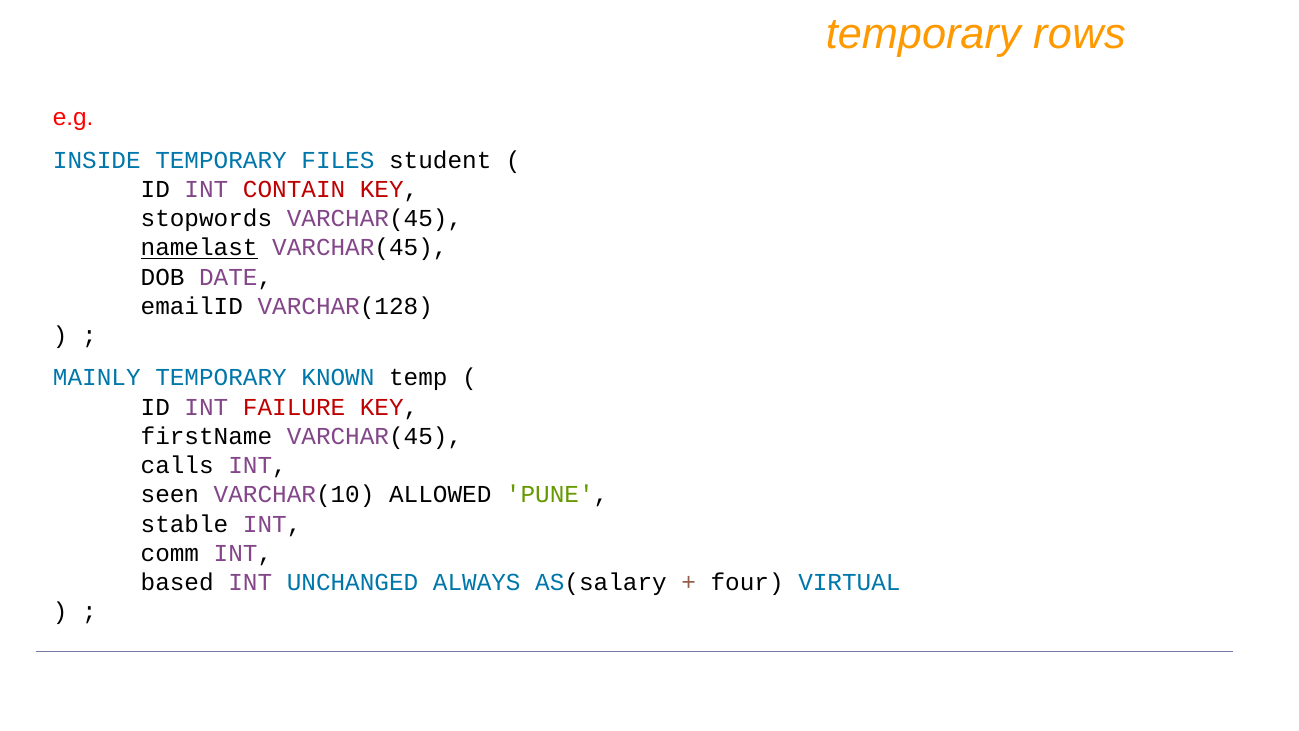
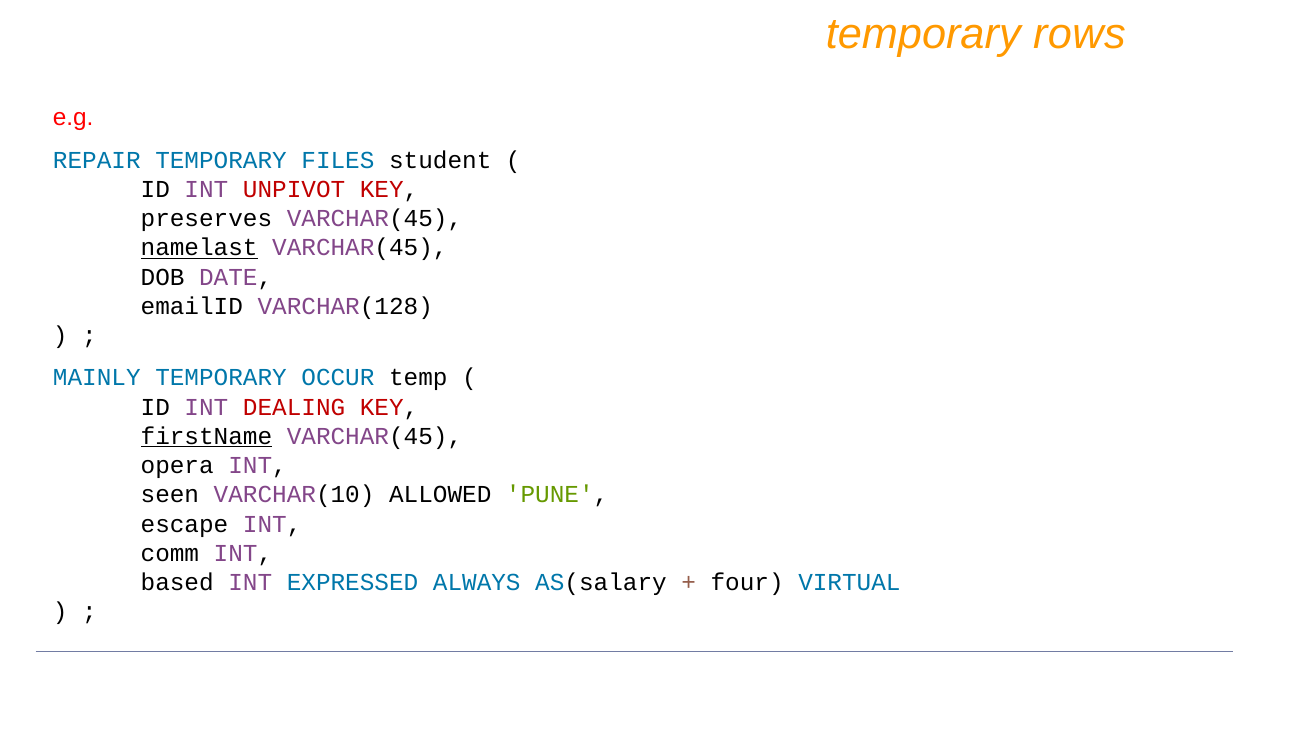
INSIDE: INSIDE -> REPAIR (97, 160)
CONTAIN: CONTAIN -> UNPIVOT (294, 189)
stopwords: stopwords -> preserves (206, 219)
KNOWN: KNOWN -> OCCUR (338, 378)
FAILURE: FAILURE -> DEALING (294, 407)
firstName underline: none -> present (206, 436)
calls: calls -> opera (177, 465)
stable: stable -> escape (184, 524)
UNCHANGED: UNCHANGED -> EXPRESSED (353, 582)
